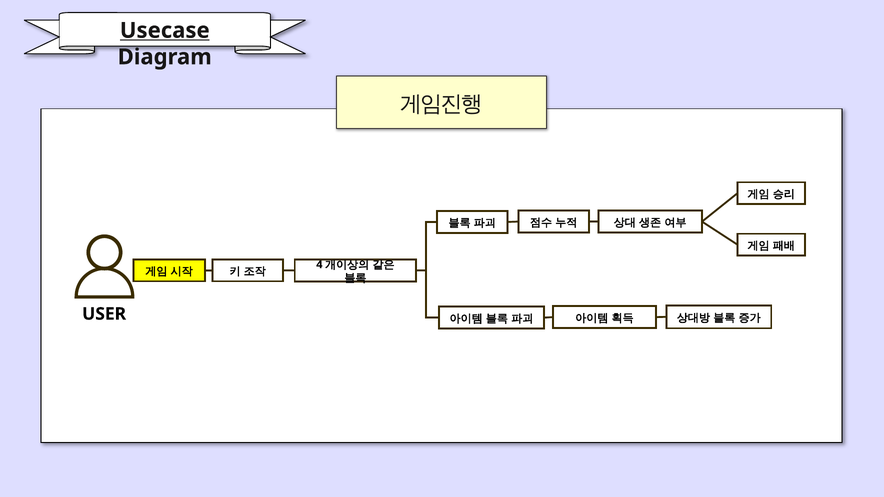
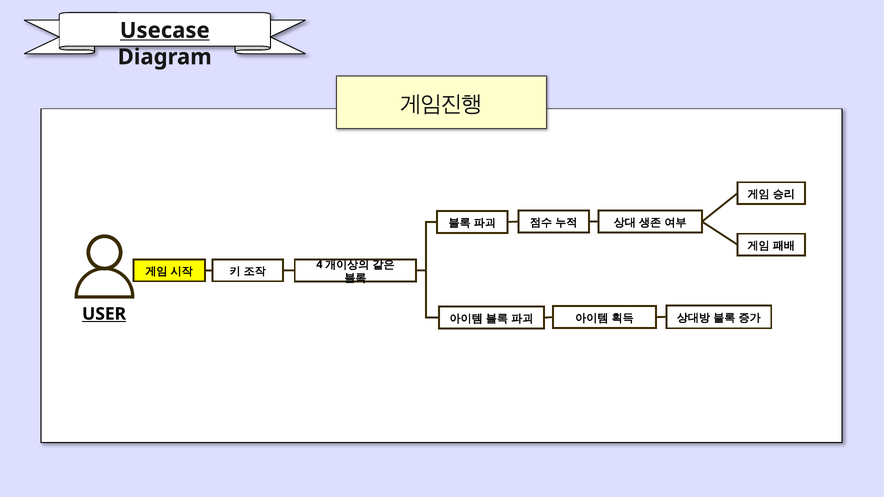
USER underline: none -> present (104, 314)
